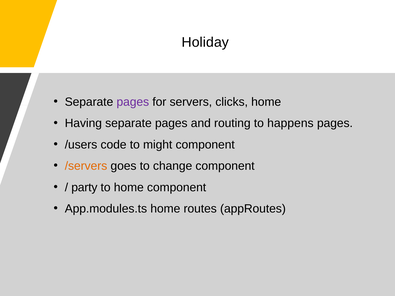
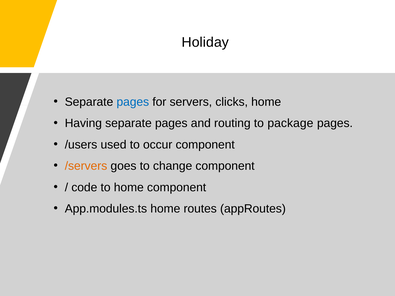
pages colour: purple -> blue (133, 102)
happens: happens -> package (290, 123)
code: code -> used (114, 145)
might: might -> occur (158, 145)
party: party -> code (84, 188)
